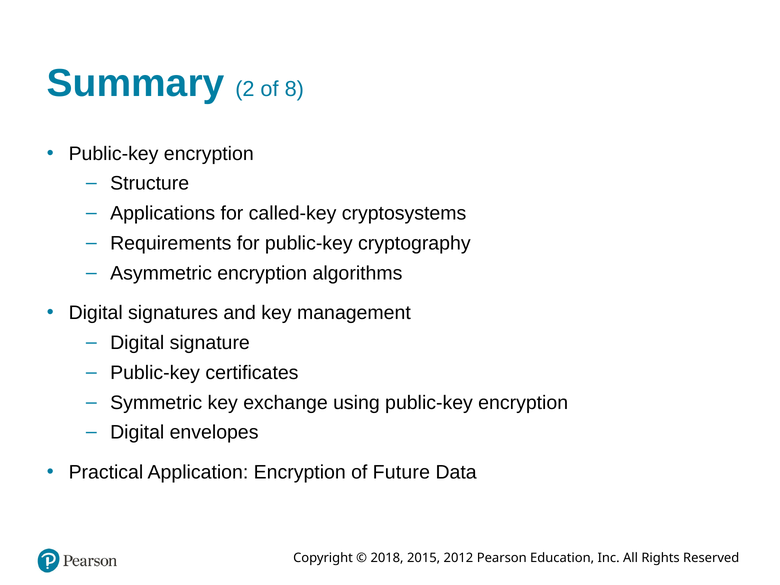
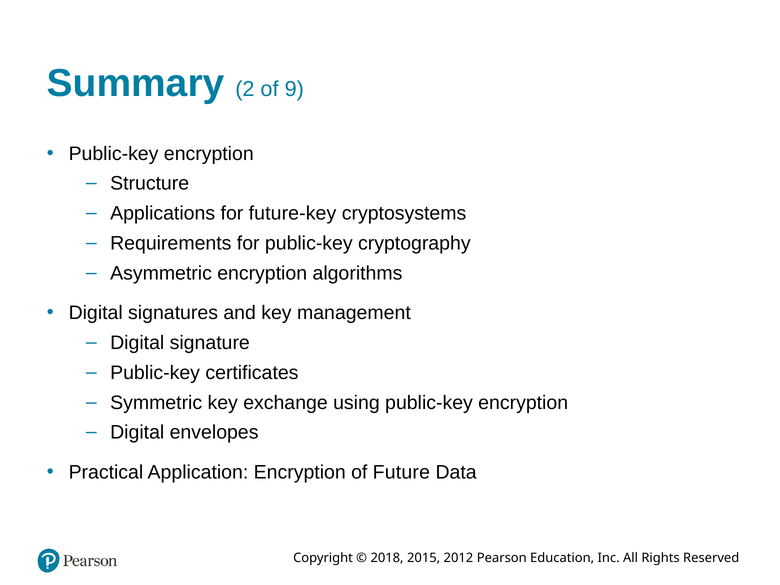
8: 8 -> 9 (294, 89)
called-key: called-key -> future-key (293, 213)
